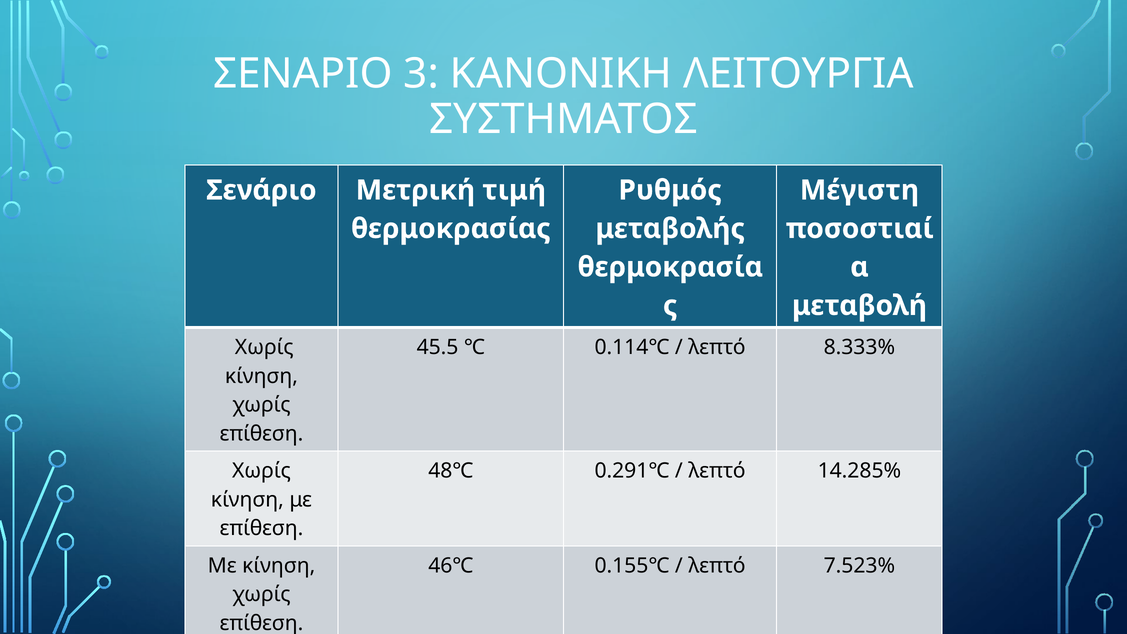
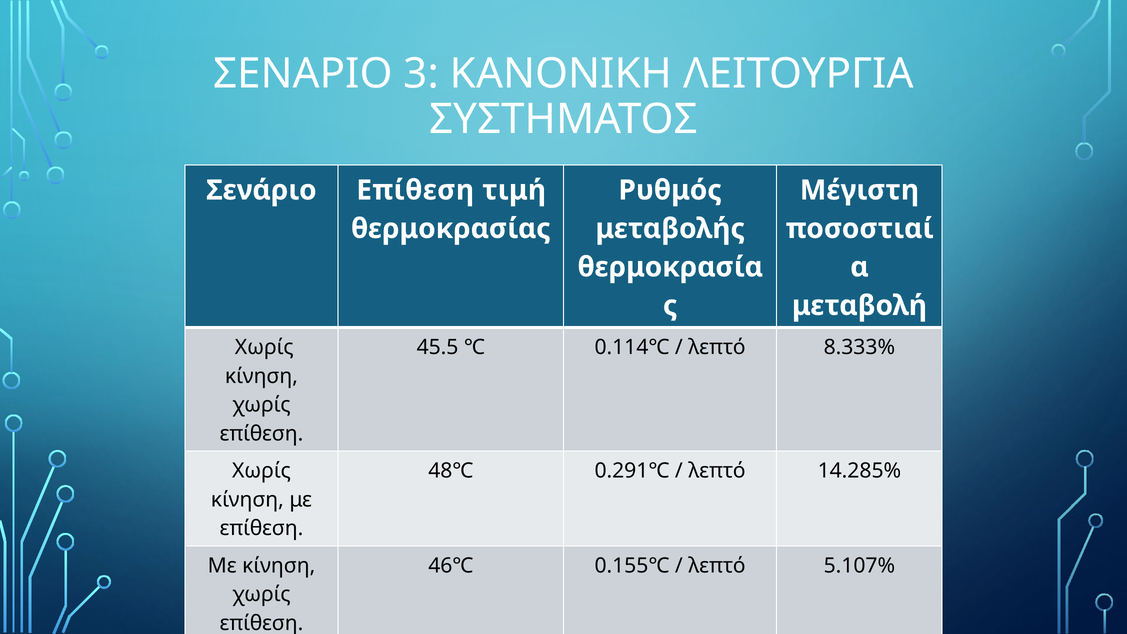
Σενάριο Μετρική: Μετρική -> Επίθεση (415, 190)
7.523%: 7.523% -> 5.107% (859, 565)
